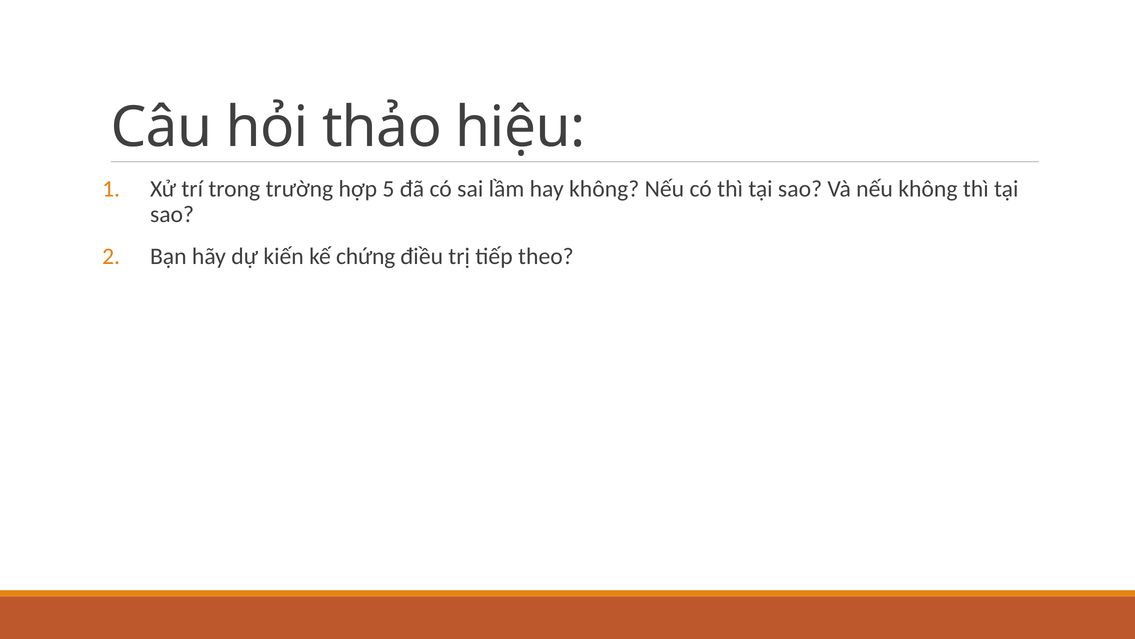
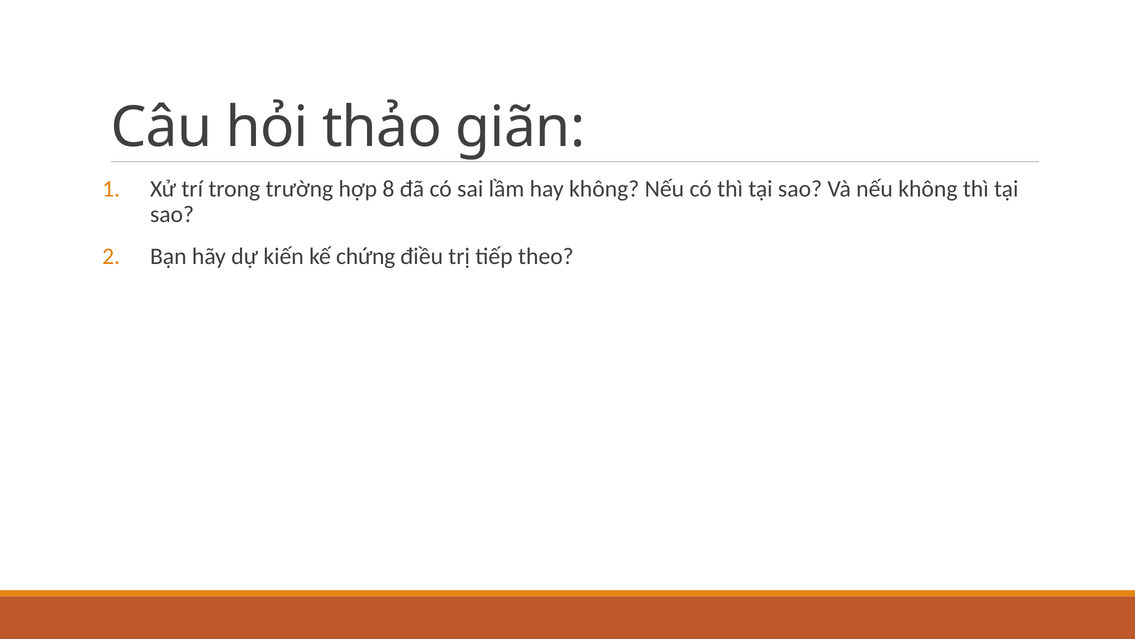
hiệu: hiệu -> giãn (520, 127)
5: 5 -> 8 (388, 189)
